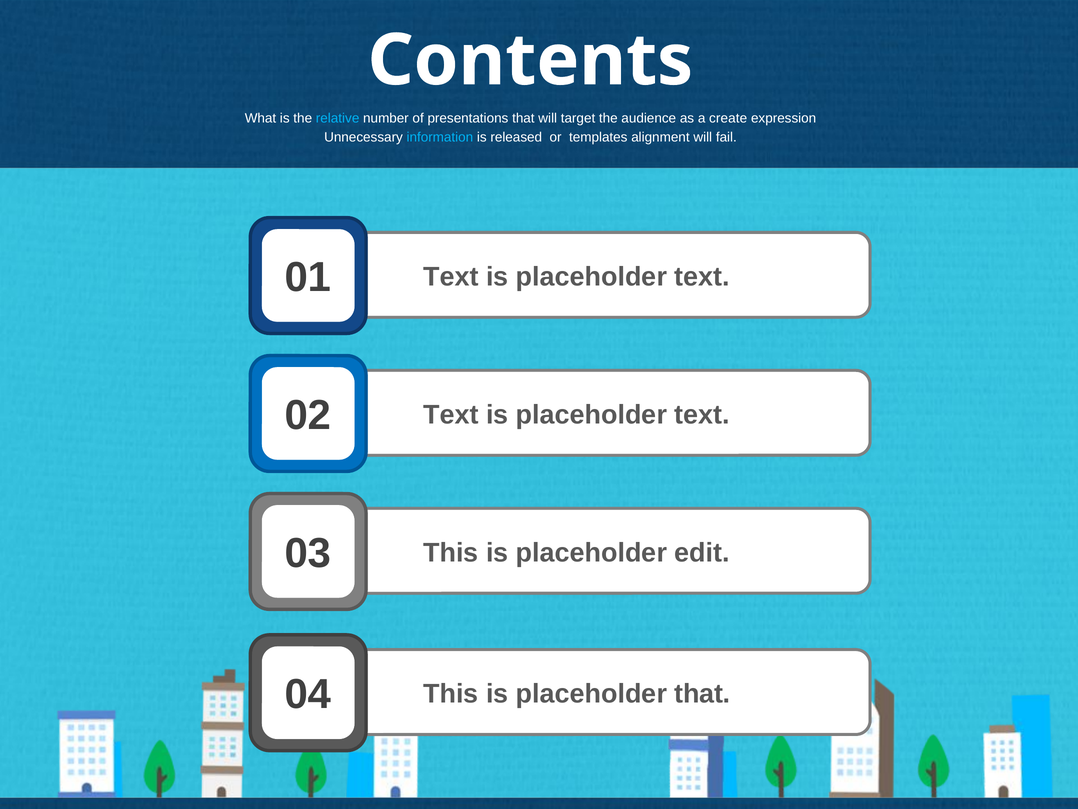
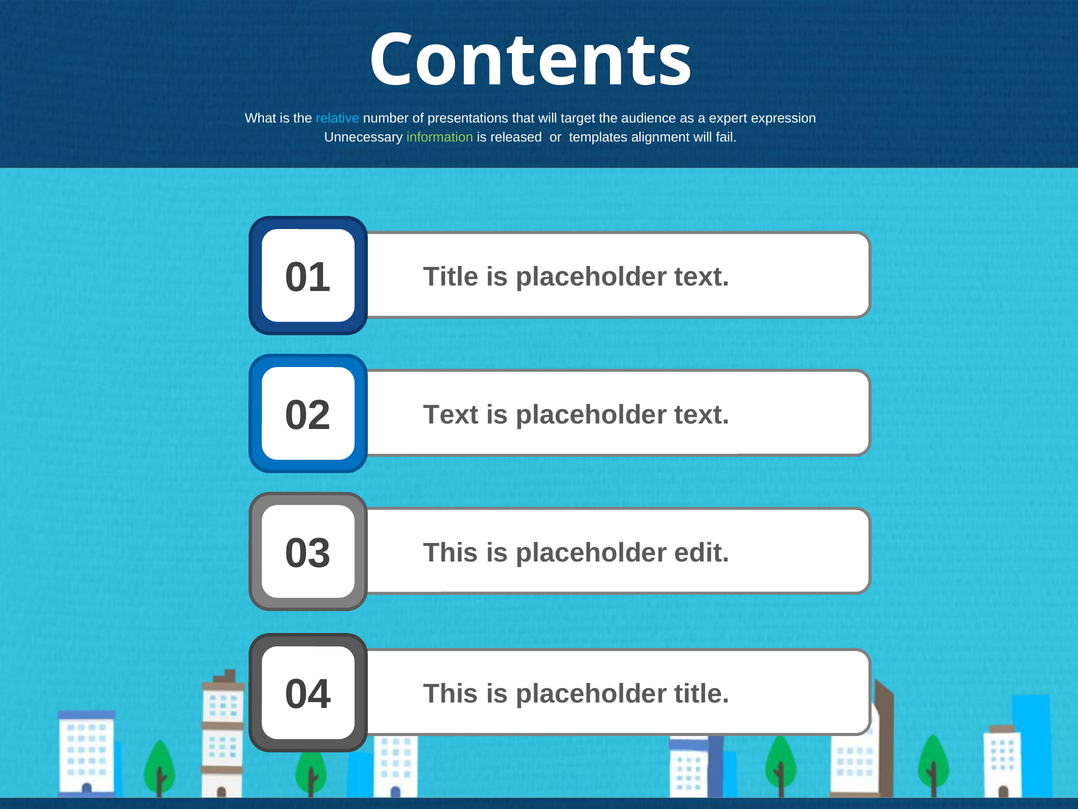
create: create -> expert (728, 118)
information colour: light blue -> light green (440, 137)
Text: Text -> Title (451, 277)
placeholder that: that -> title (702, 694)
